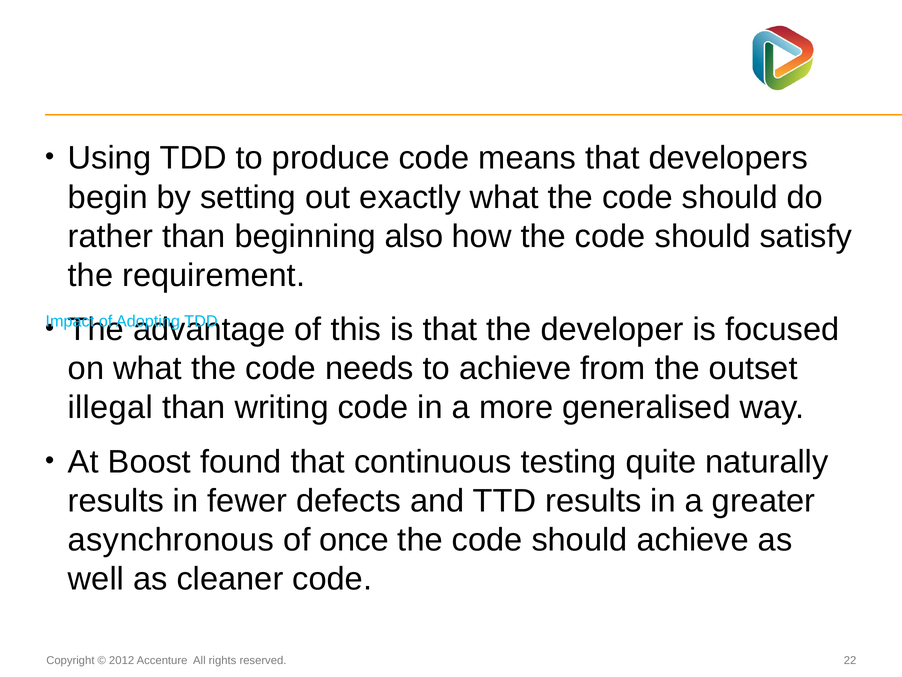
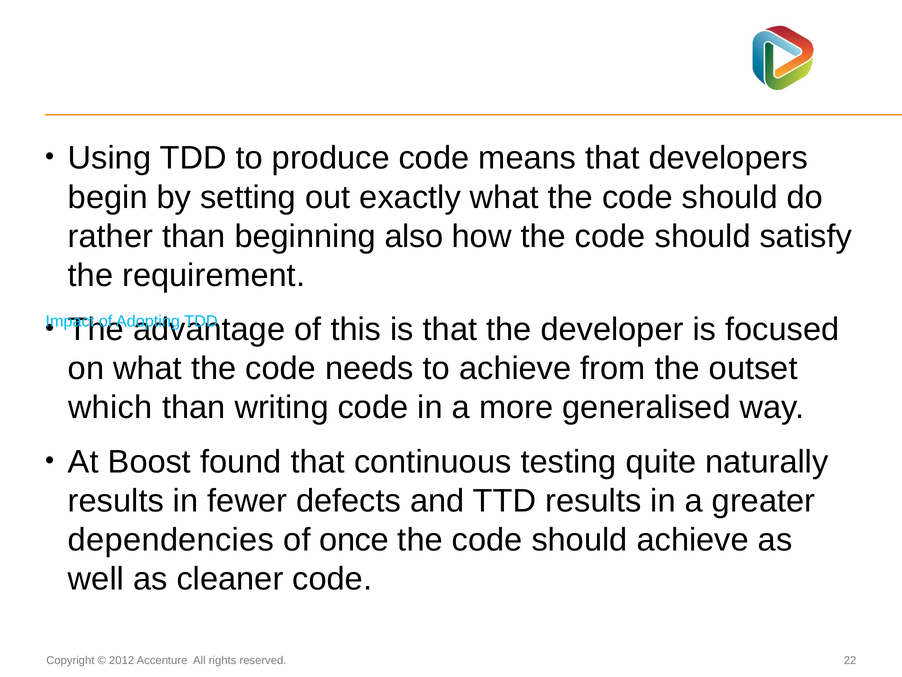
illegal: illegal -> which (110, 407)
asynchronous: asynchronous -> dependencies (171, 540)
